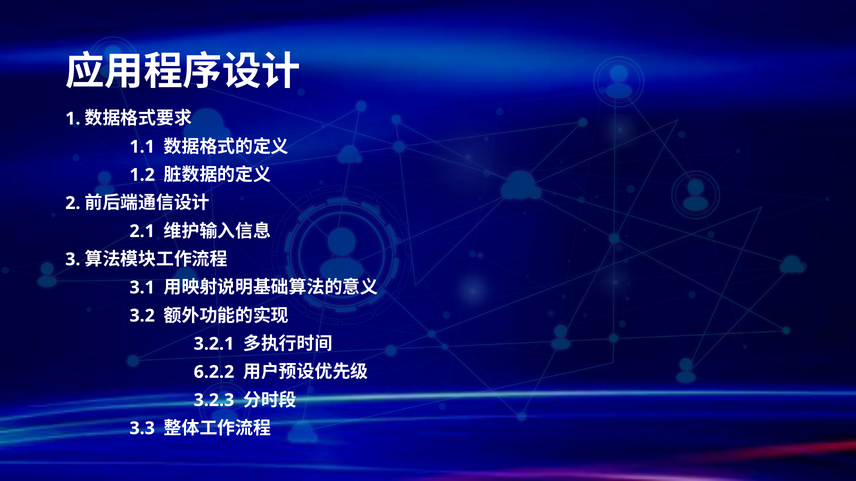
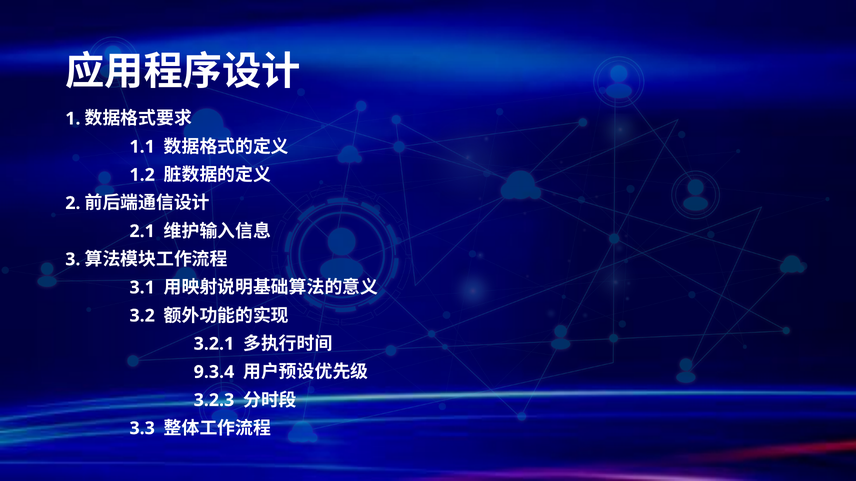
6.2.2: 6.2.2 -> 9.3.4 (214, 372)
